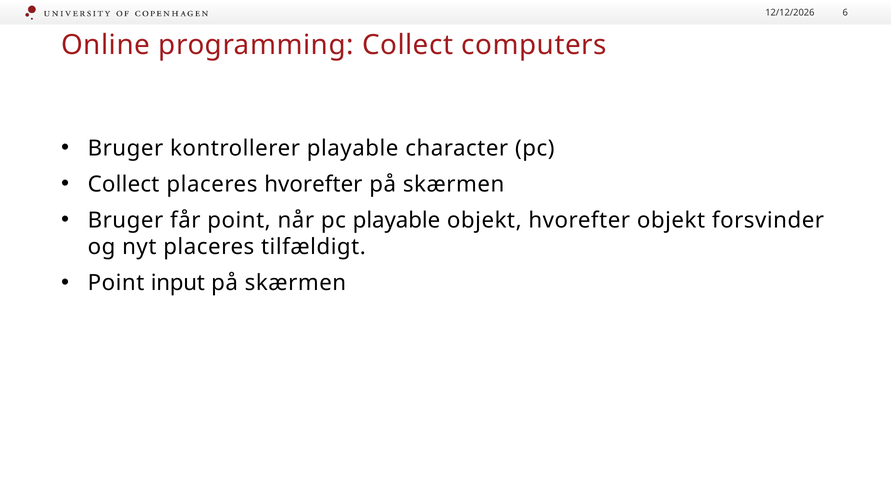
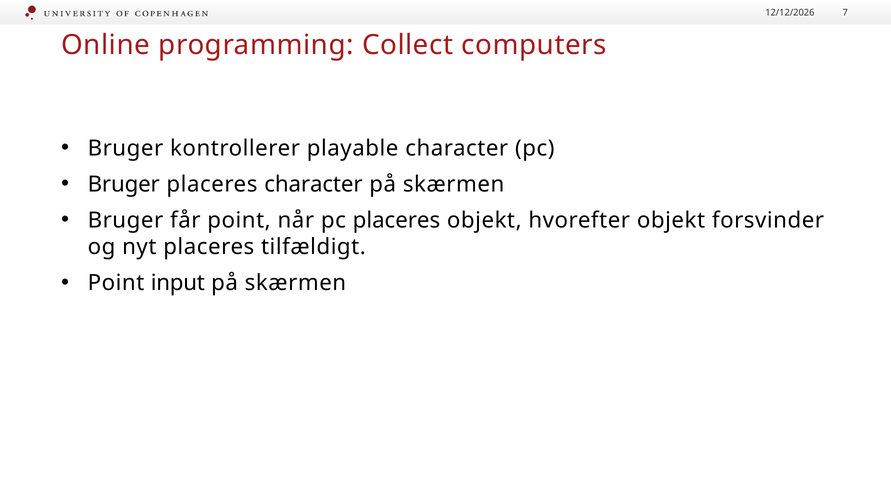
6: 6 -> 7 (845, 13)
Collect: Collect -> Bruger (124, 184)
placeres hvorefter: hvorefter -> character (313, 184)
pc playable: playable -> placeres (396, 220)
